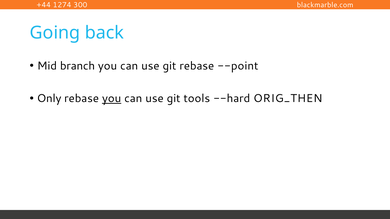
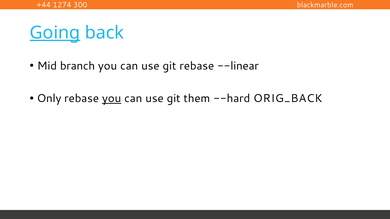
Going underline: none -> present (55, 33)
--point: --point -> --linear (238, 66)
tools: tools -> them (197, 99)
ORIG_THEN: ORIG_THEN -> ORIG_BACK (288, 99)
